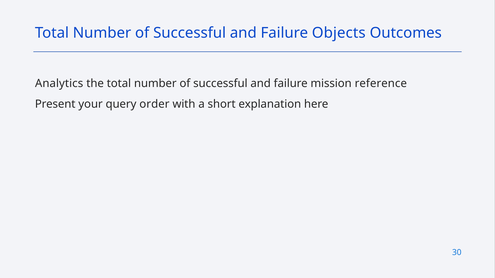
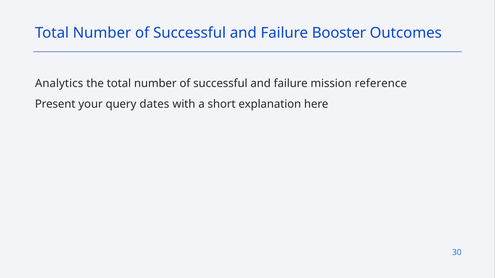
Objects: Objects -> Booster (339, 33)
order: order -> dates (154, 104)
